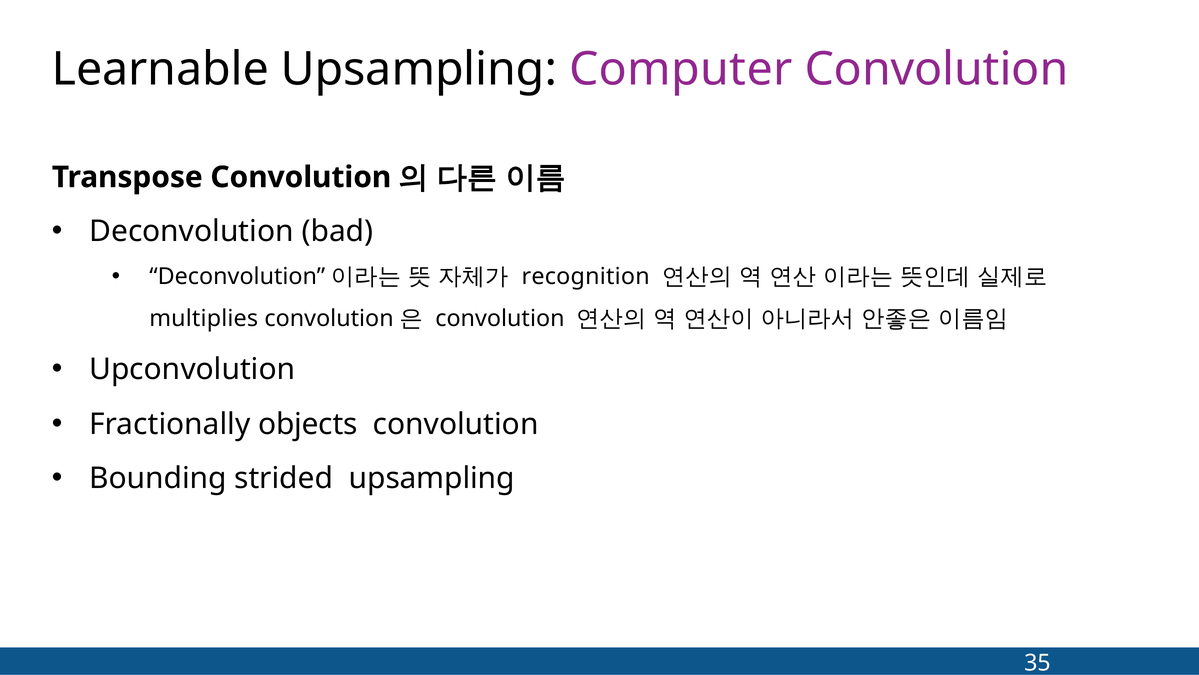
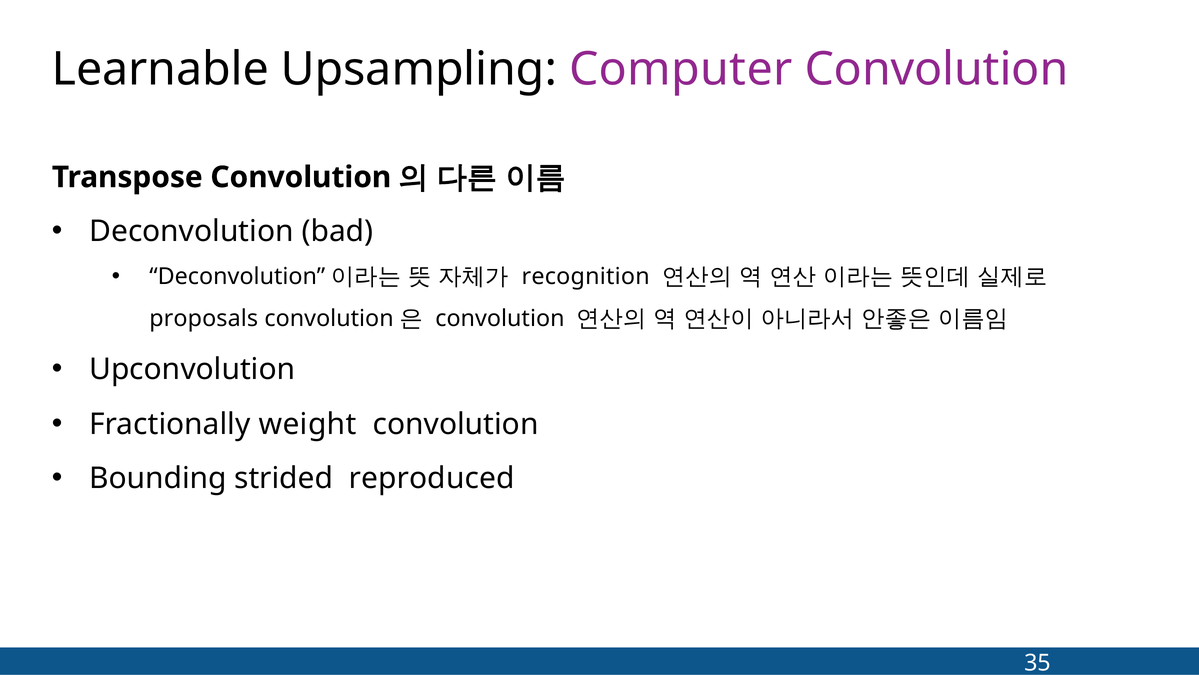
multiplies: multiplies -> proposals (204, 318)
objects: objects -> weight (308, 424)
strided upsampling: upsampling -> reproduced (432, 478)
